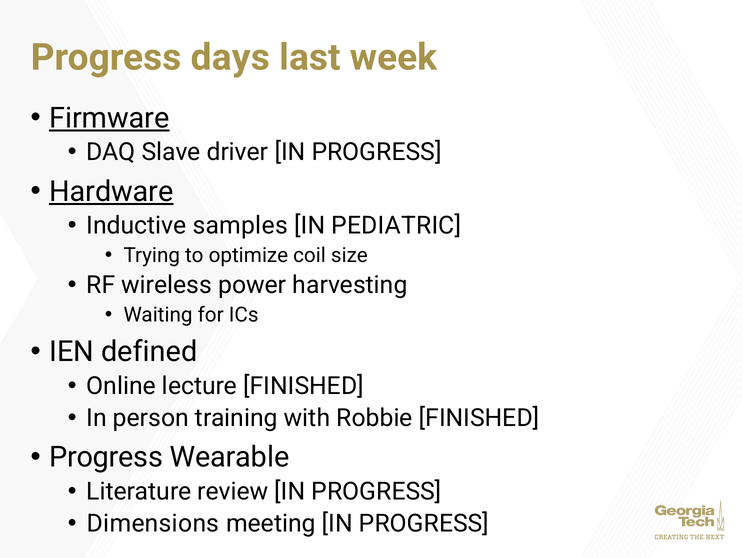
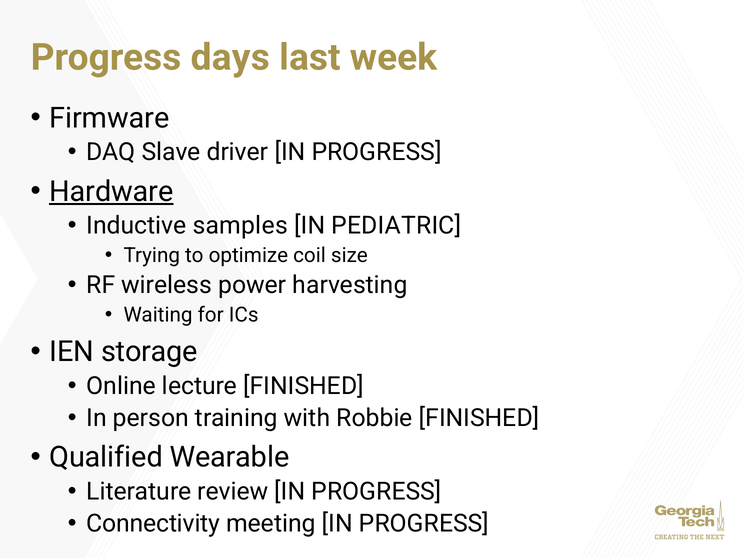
Firmware underline: present -> none (109, 118)
defined: defined -> storage (149, 351)
Progress: Progress -> Qualified (106, 457)
Dimensions: Dimensions -> Connectivity (153, 523)
